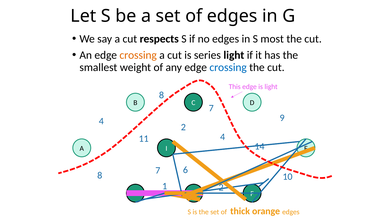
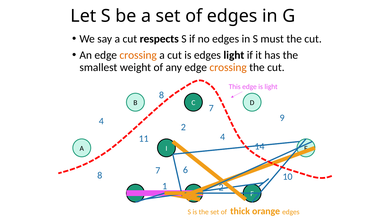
most: most -> must (272, 39)
is series: series -> edges (207, 55)
crossing colour: blue -> orange (228, 67)
